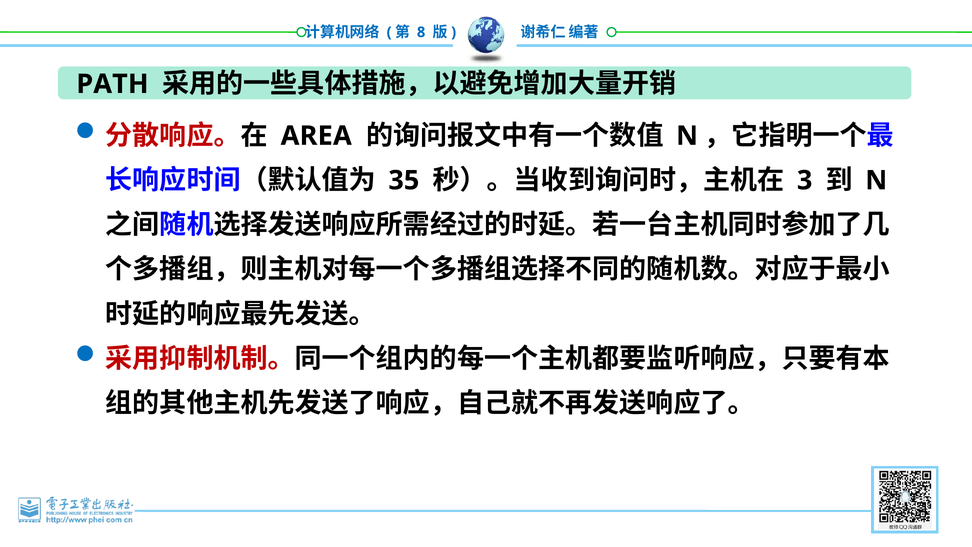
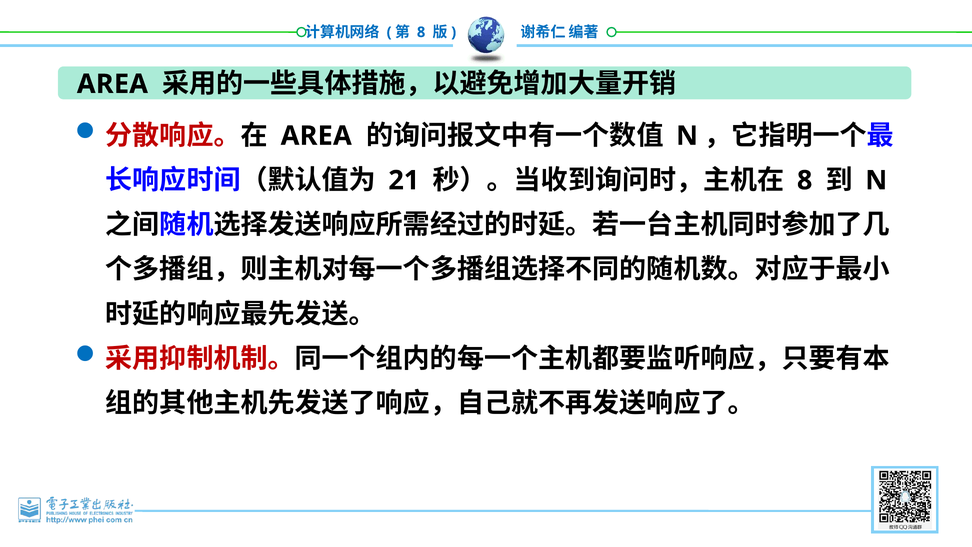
PATH: PATH -> AREA (112, 84)
35: 35 -> 21 (404, 180)
3: 3 -> 8 (805, 180)
